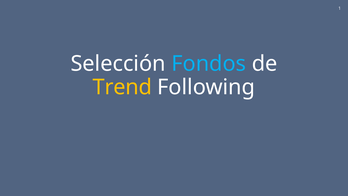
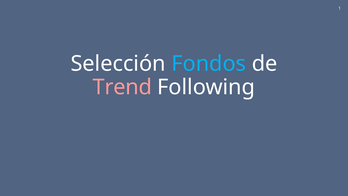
Trend colour: yellow -> pink (122, 87)
